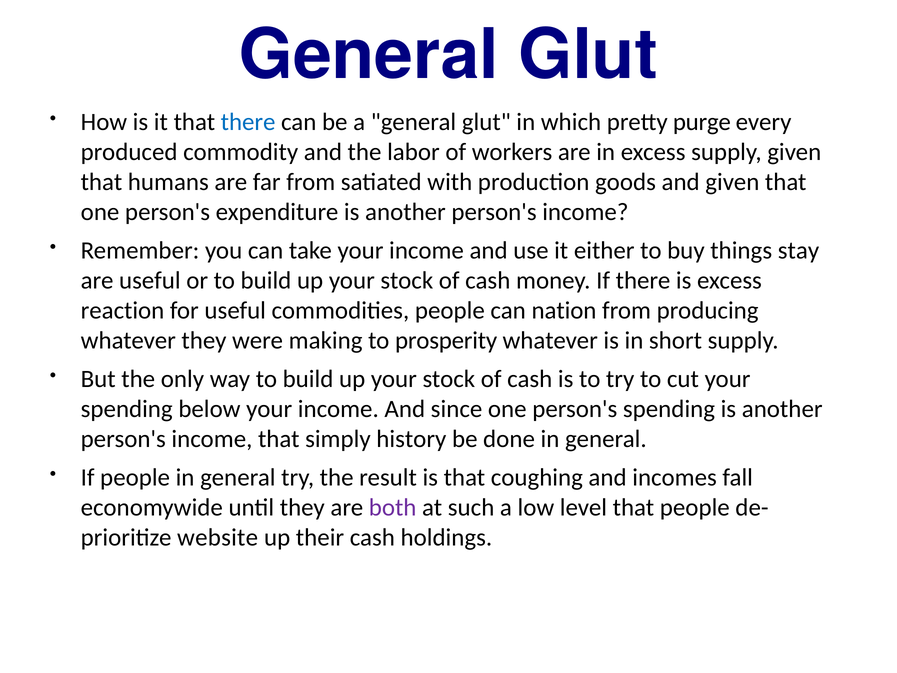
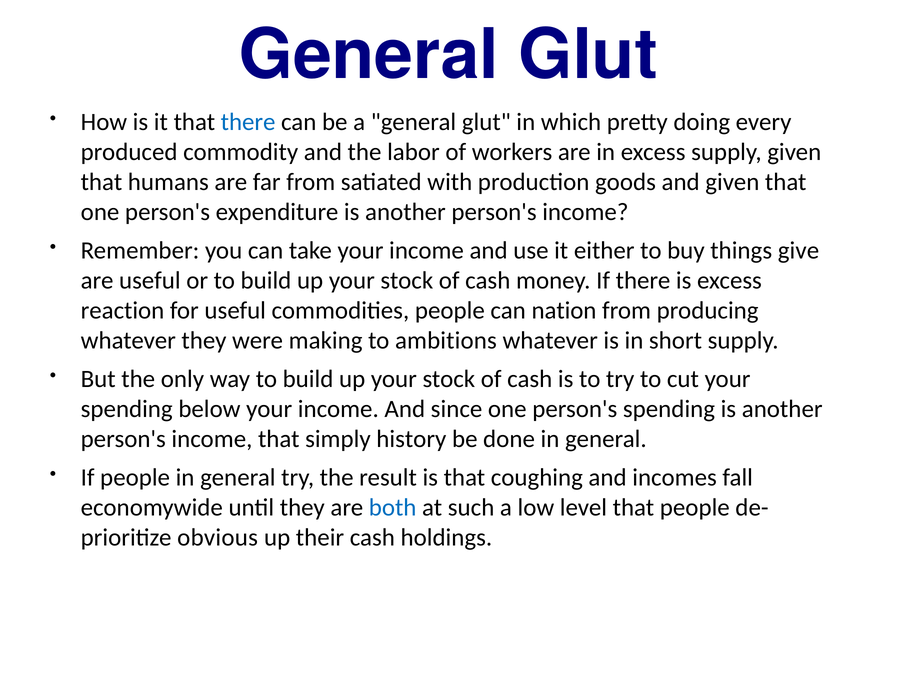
purge: purge -> doing (702, 122)
stay: stay -> give (798, 250)
prosperity: prosperity -> ambitions (446, 340)
both colour: purple -> blue (393, 507)
website: website -> obvious (218, 537)
